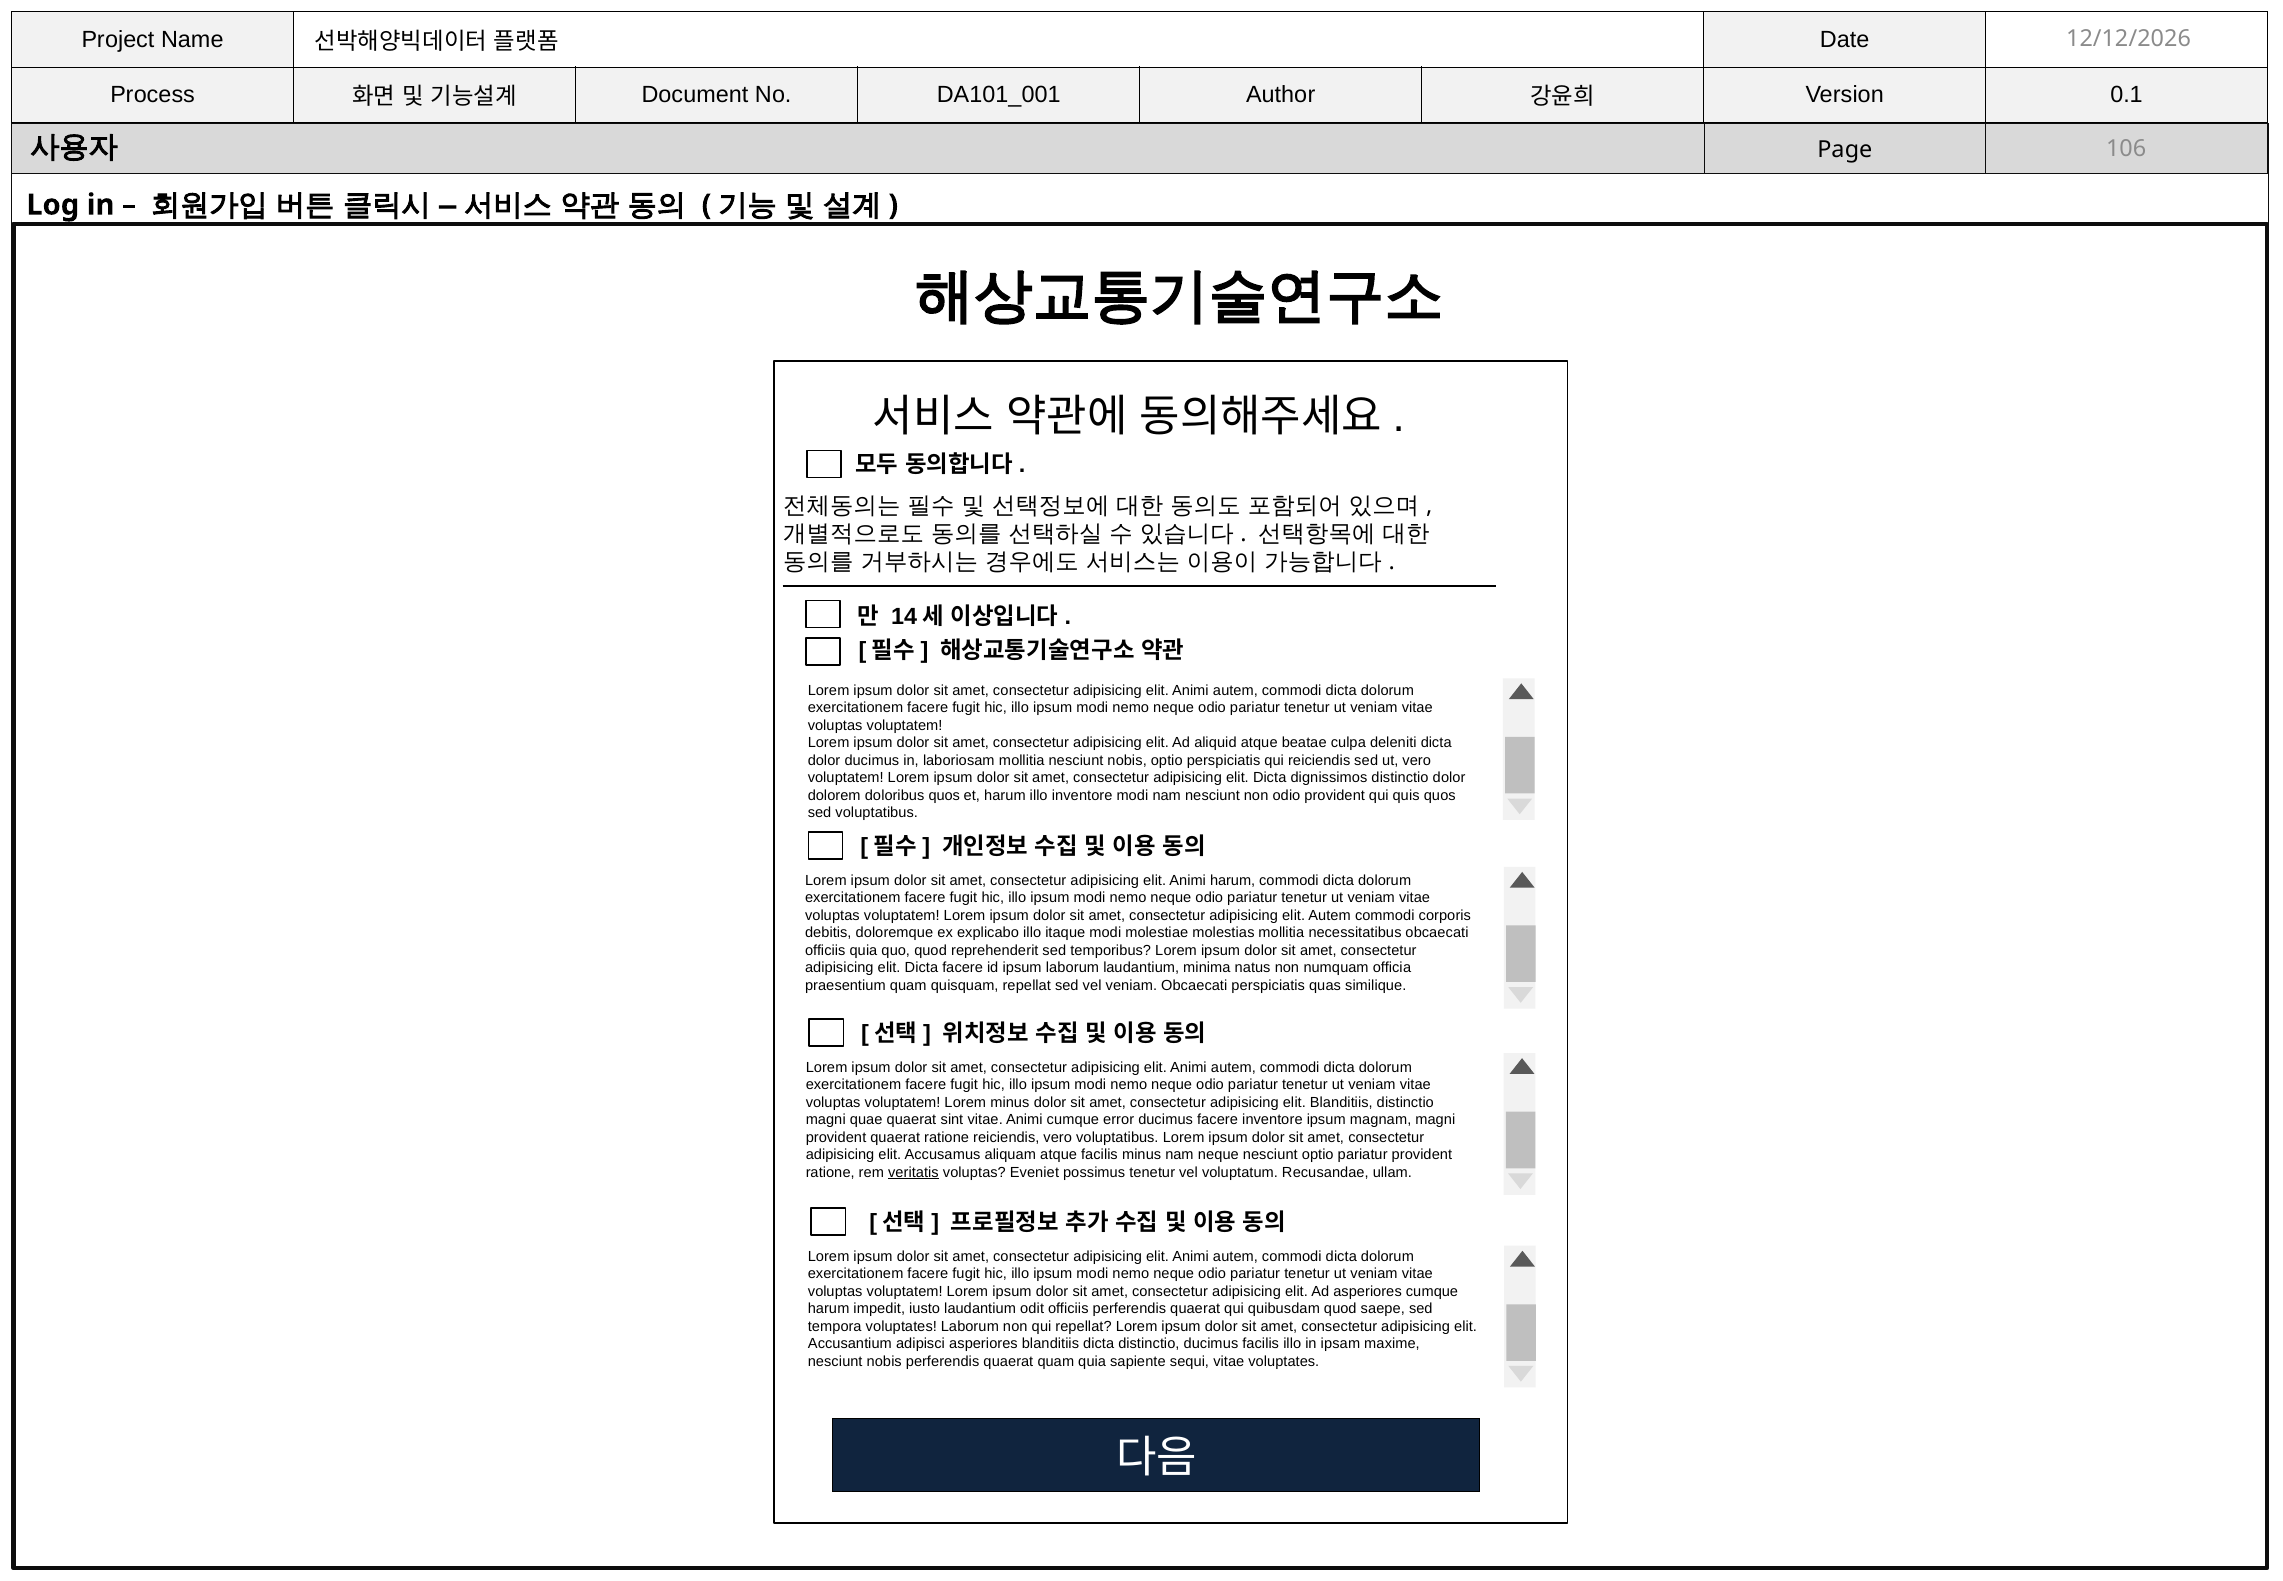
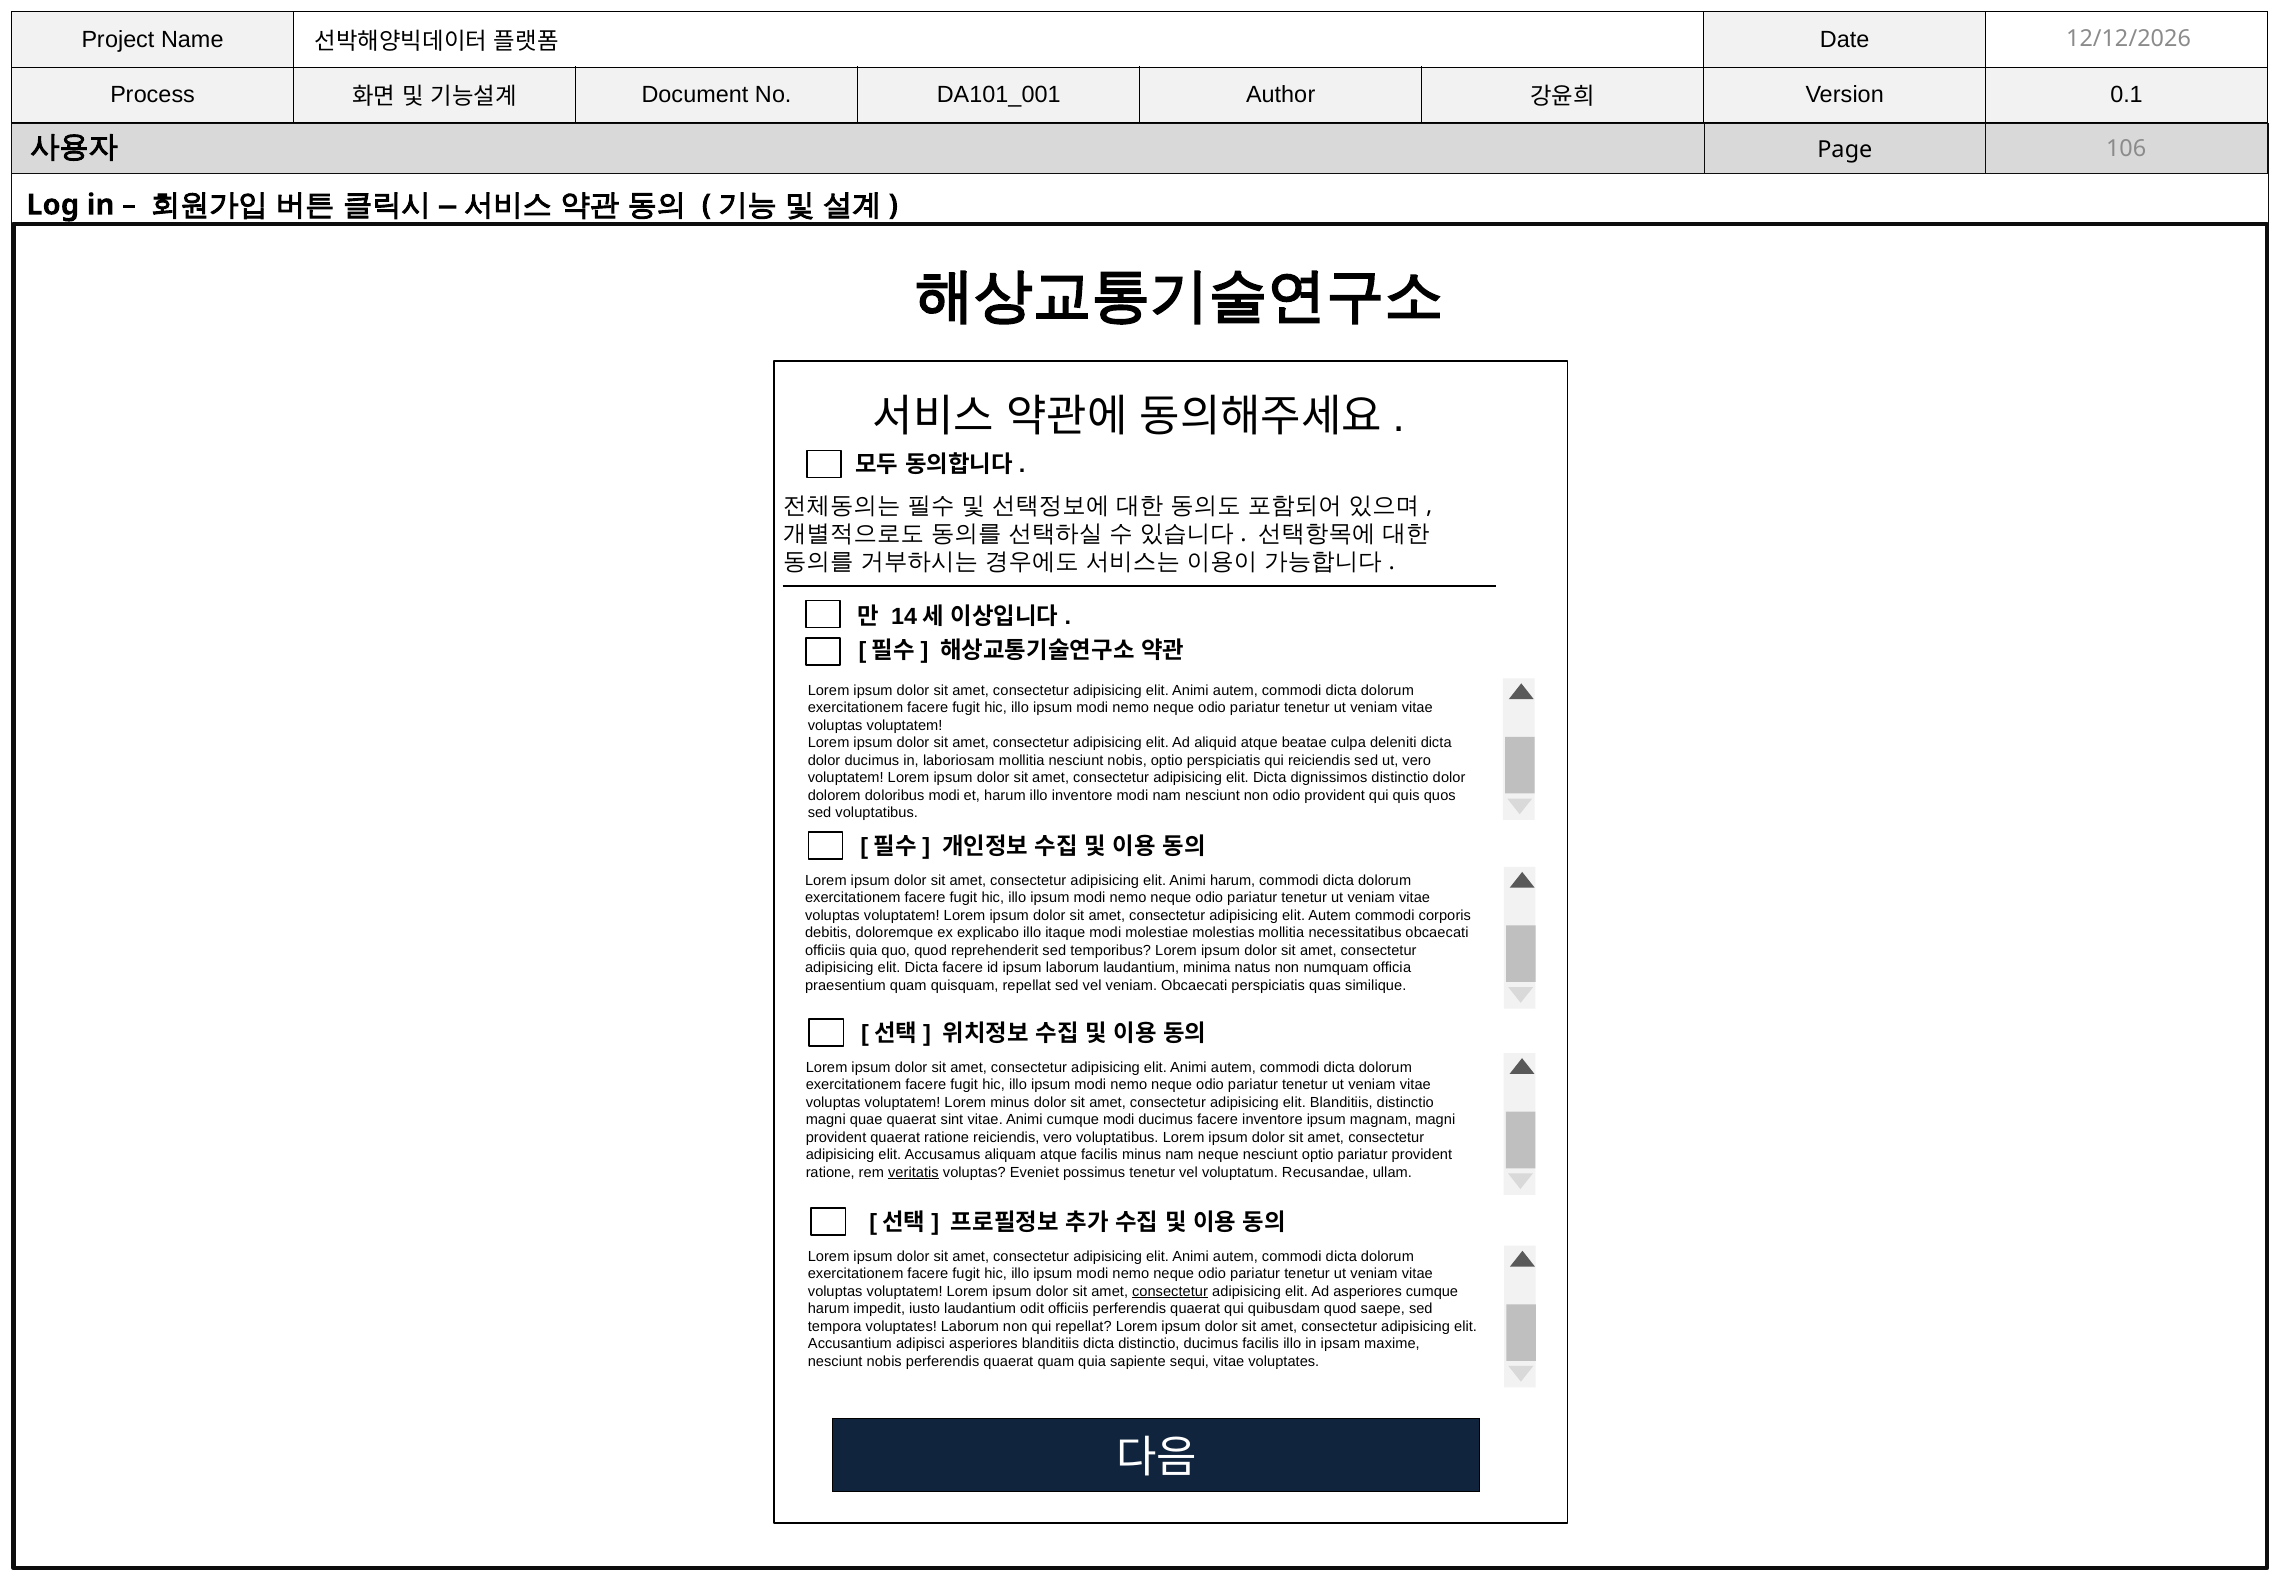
doloribus quos: quos -> modi (944, 795)
cumque error: error -> modi (1119, 1120)
consectetur underline: none -> present (1170, 1291)
